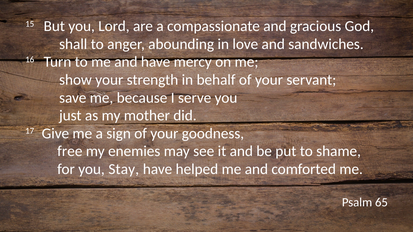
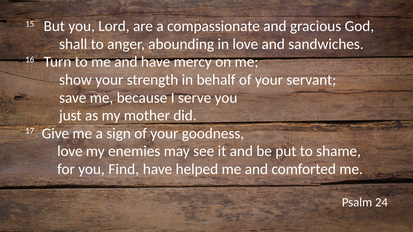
free: free -> love (70, 151)
Stay: Stay -> Find (124, 169)
65: 65 -> 24 (381, 202)
